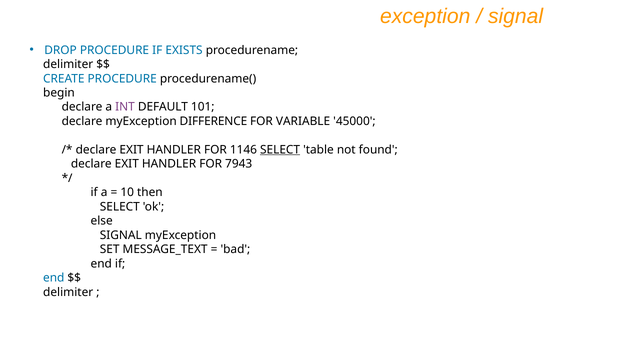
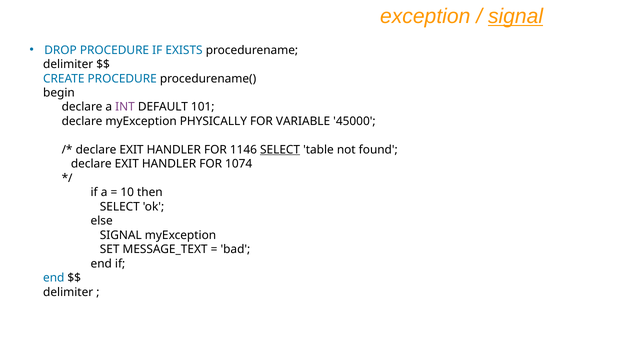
signal underline: none -> present (516, 16)
DIFFERENCE: DIFFERENCE -> PHYSICALLY (213, 121)
7943: 7943 -> 1074 (239, 164)
